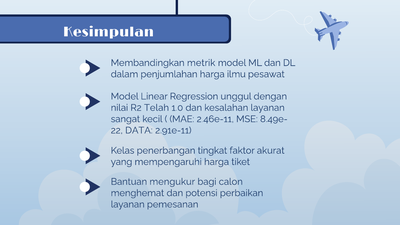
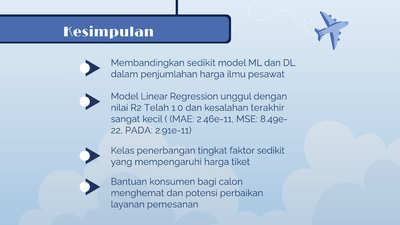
Membandingkan metrik: metrik -> sedikit (201, 63)
kesalahan layanan: layanan -> terakhir (268, 108)
DATA: DATA -> PADA (139, 130)
faktor akurat: akurat -> sedikit (271, 150)
mengukur: mengukur -> konsumen (172, 182)
